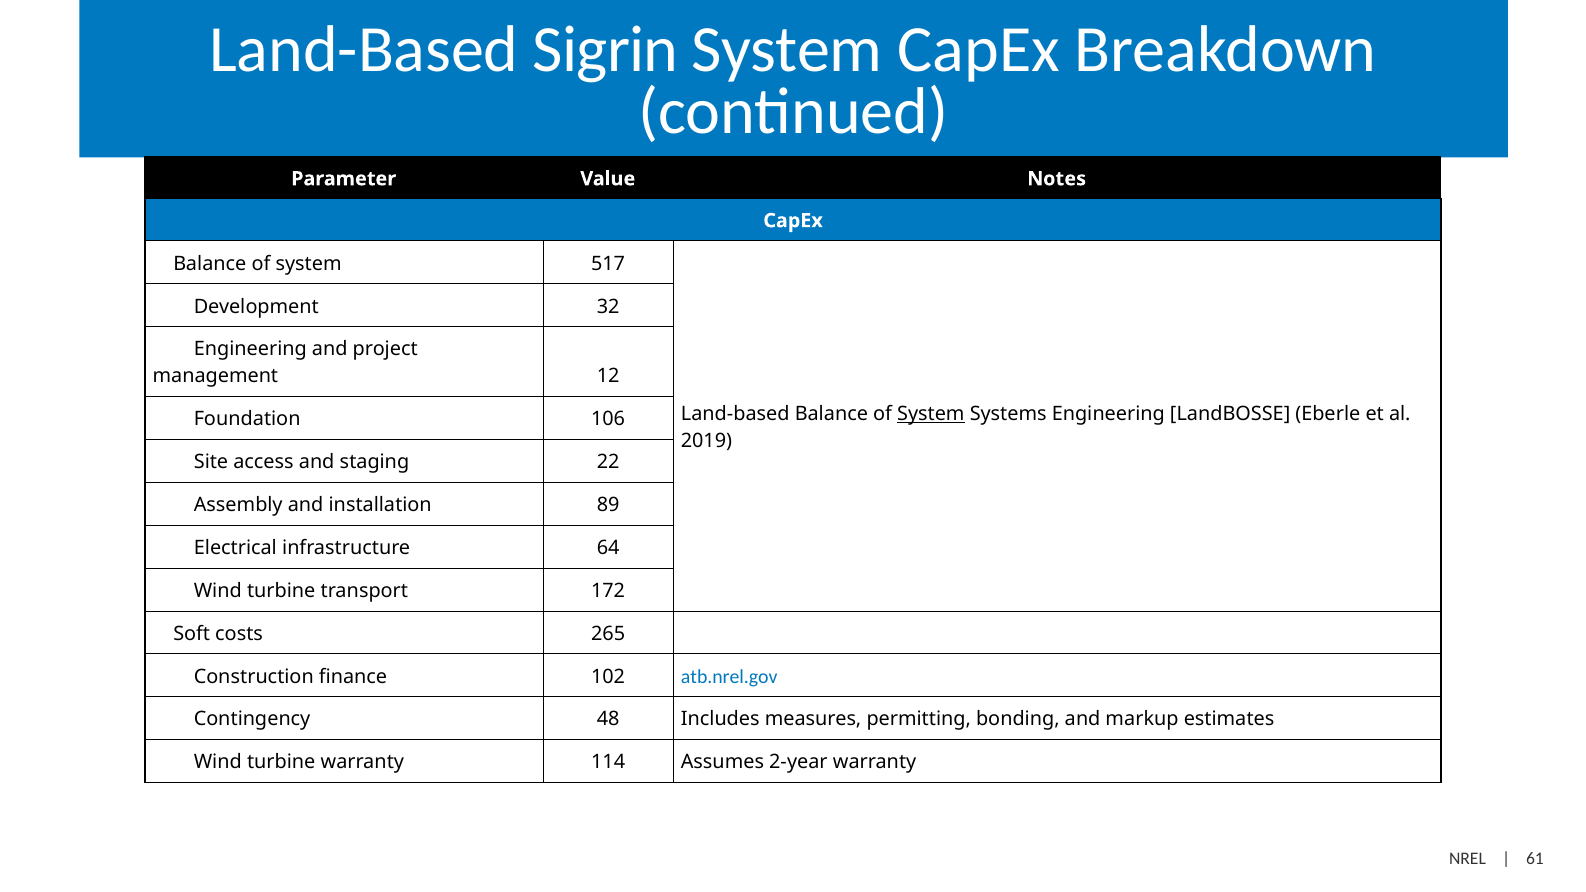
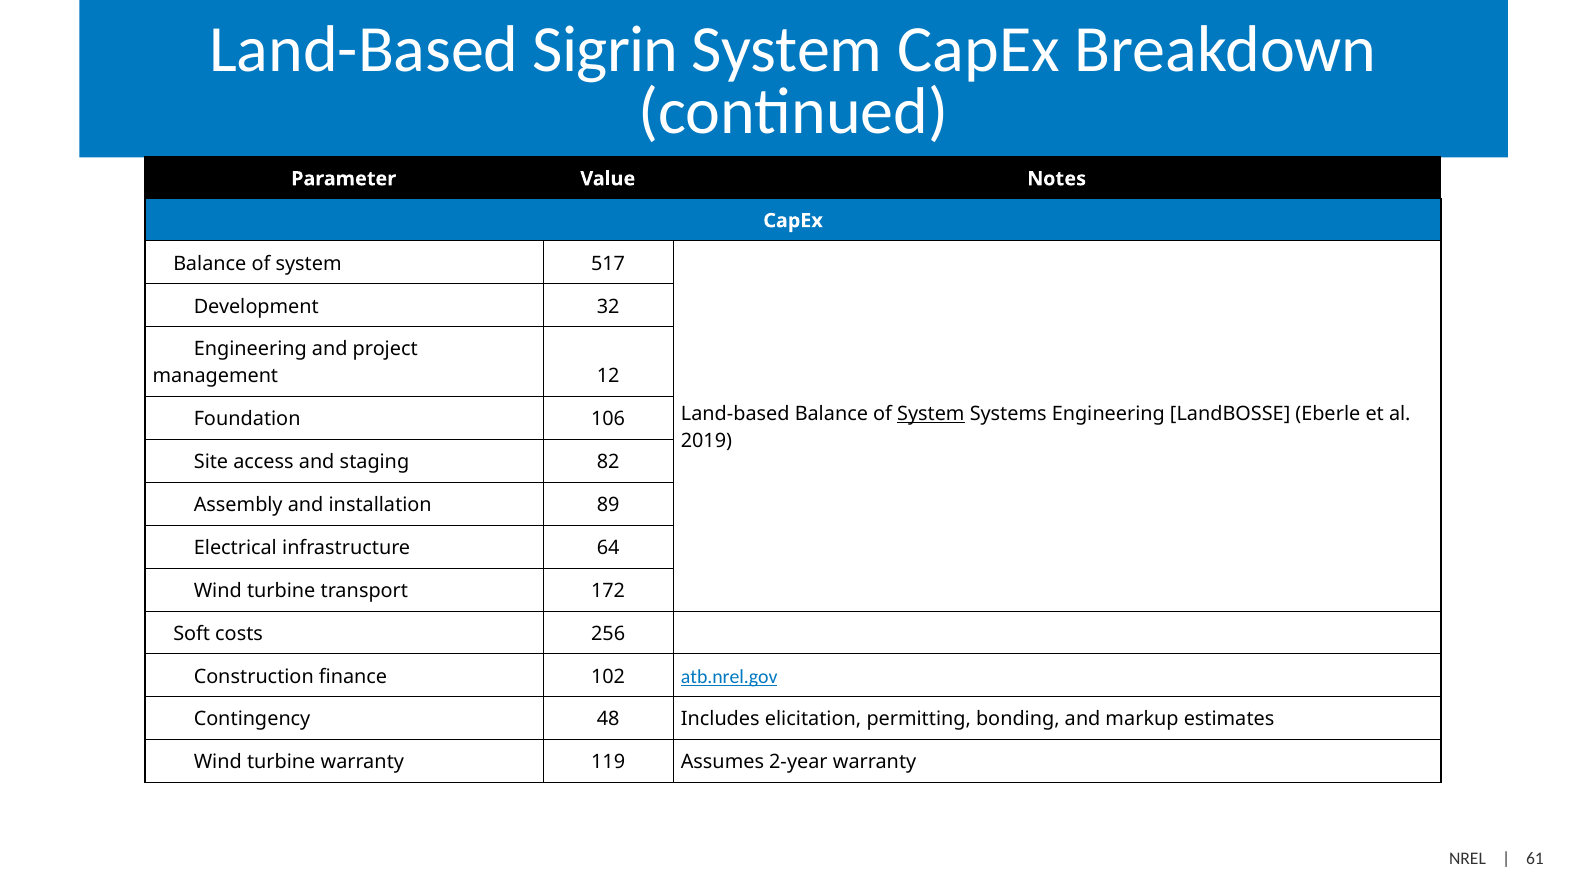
22: 22 -> 82 (608, 462)
265: 265 -> 256 (608, 634)
atb.nrel.gov underline: none -> present (729, 677)
measures: measures -> elicitation (813, 720)
114: 114 -> 119 (608, 762)
